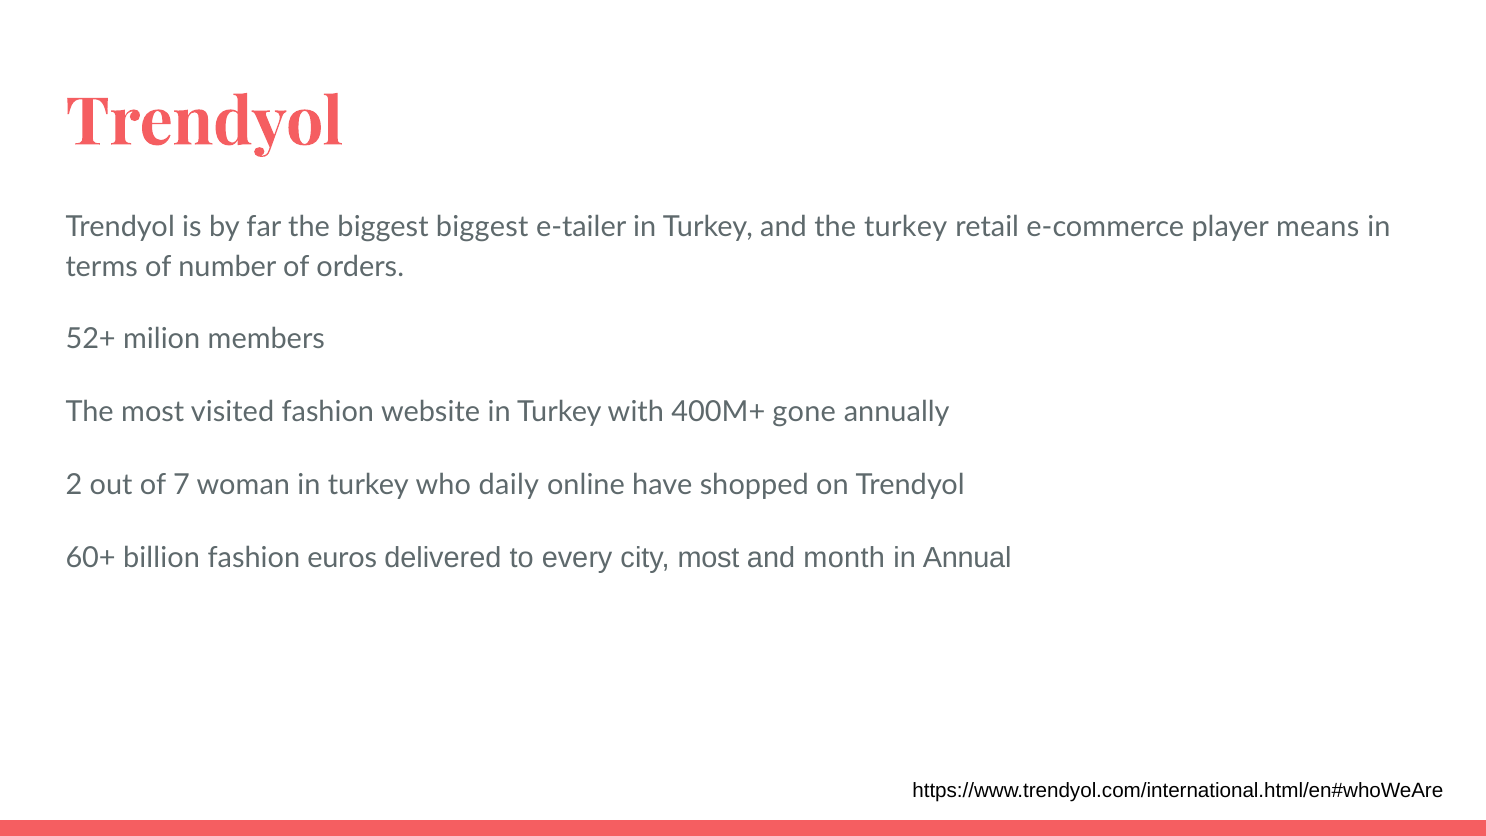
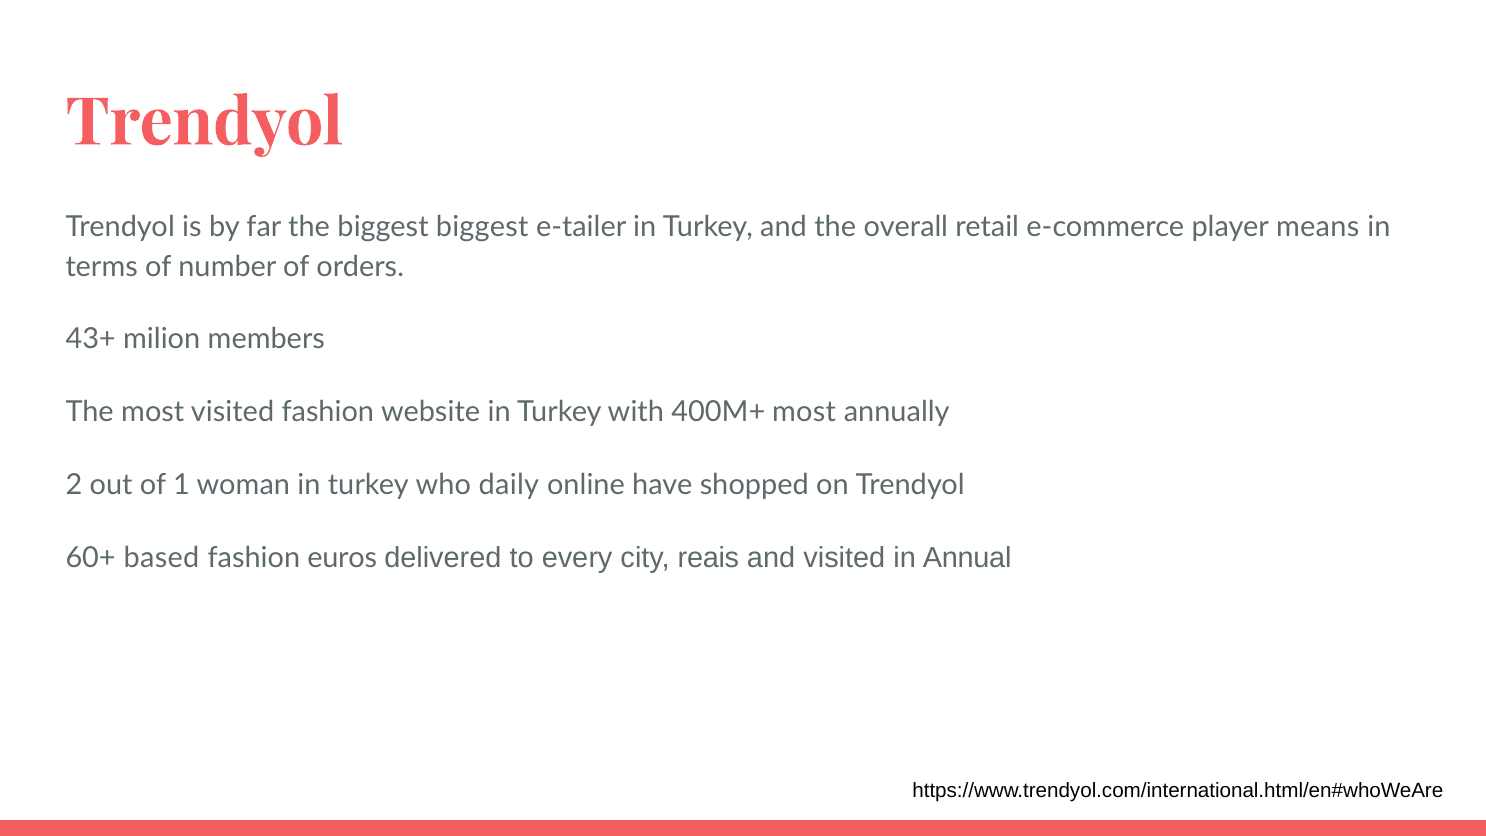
the turkey: turkey -> overall (906, 227)
52+: 52+ -> 43+ (91, 339)
400M+ gone: gone -> most (804, 412)
7: 7 -> 1 (182, 485)
billion: billion -> based (162, 558)
city most: most -> reais (708, 558)
and month: month -> visited (844, 558)
